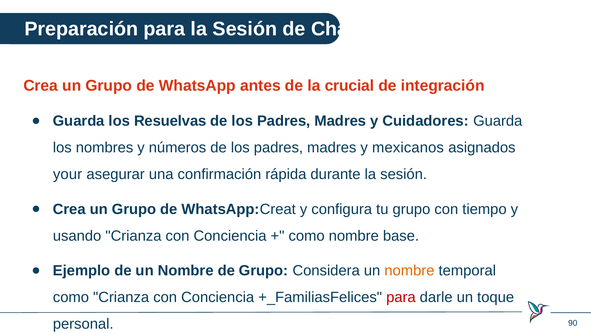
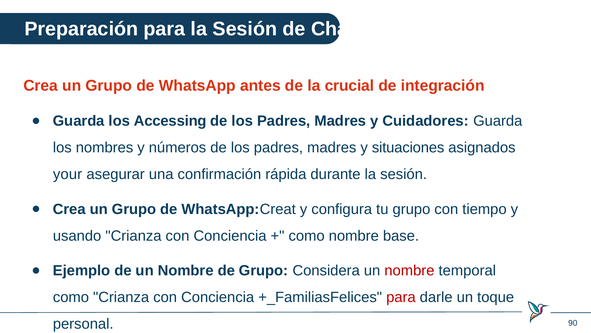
Resuelvas: Resuelvas -> Accessing (170, 121)
mexicanos: mexicanos -> situaciones (408, 147)
nombre colour: orange -> red (409, 270)
